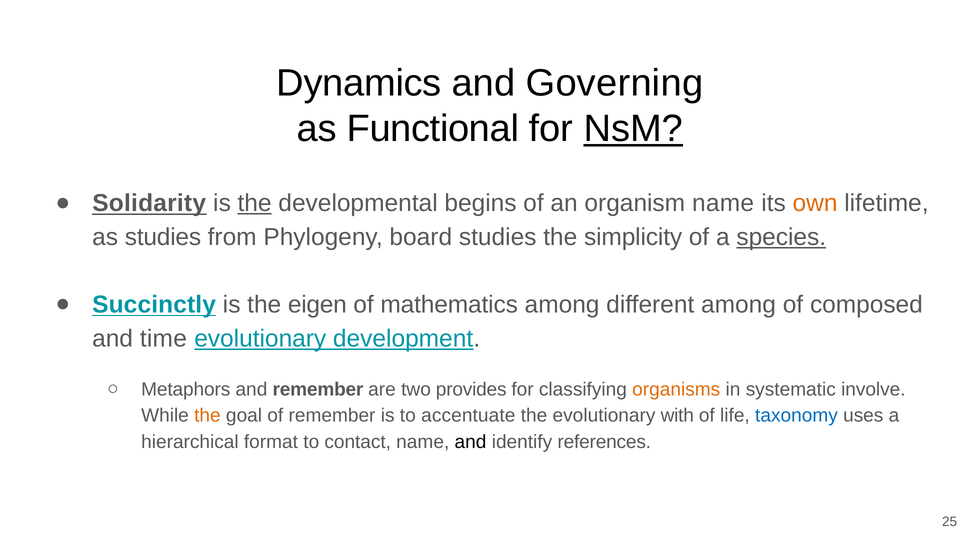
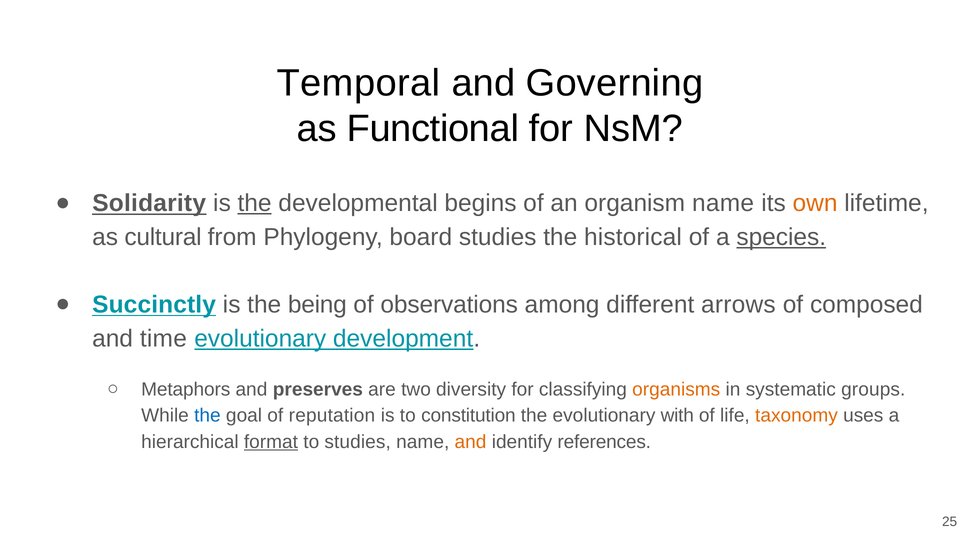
Dynamics: Dynamics -> Temporal (359, 83)
NsM underline: present -> none (633, 129)
as studies: studies -> cultural (163, 237)
simplicity: simplicity -> historical (633, 237)
eigen: eigen -> being (317, 305)
mathematics: mathematics -> observations (449, 305)
different among: among -> arrows (738, 305)
and remember: remember -> preserves (318, 390)
provides: provides -> diversity (471, 390)
involve: involve -> groups (873, 390)
the colour: orange -> blue (207, 416)
of remember: remember -> reputation (332, 416)
accentuate: accentuate -> constitution (468, 416)
taxonomy colour: blue -> orange (796, 416)
format underline: none -> present (271, 442)
to contact: contact -> studies (358, 442)
and colour: black -> orange (470, 442)
